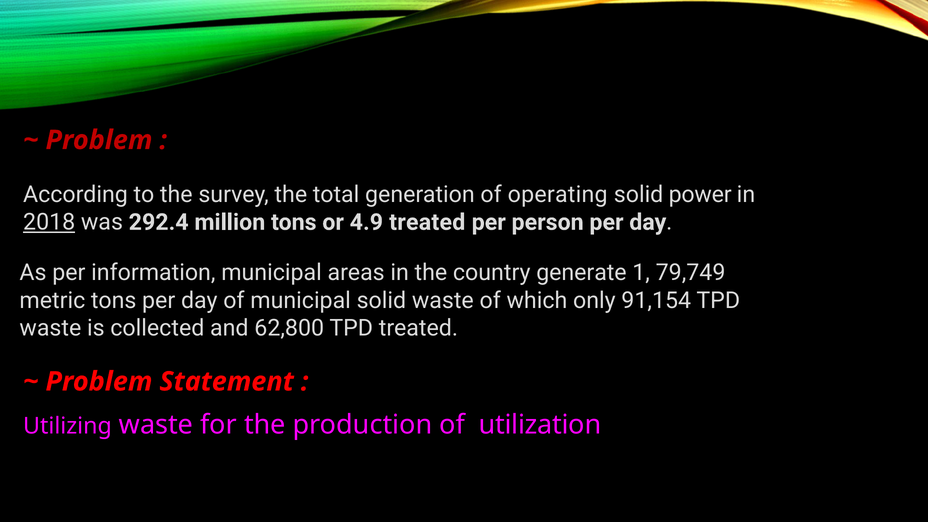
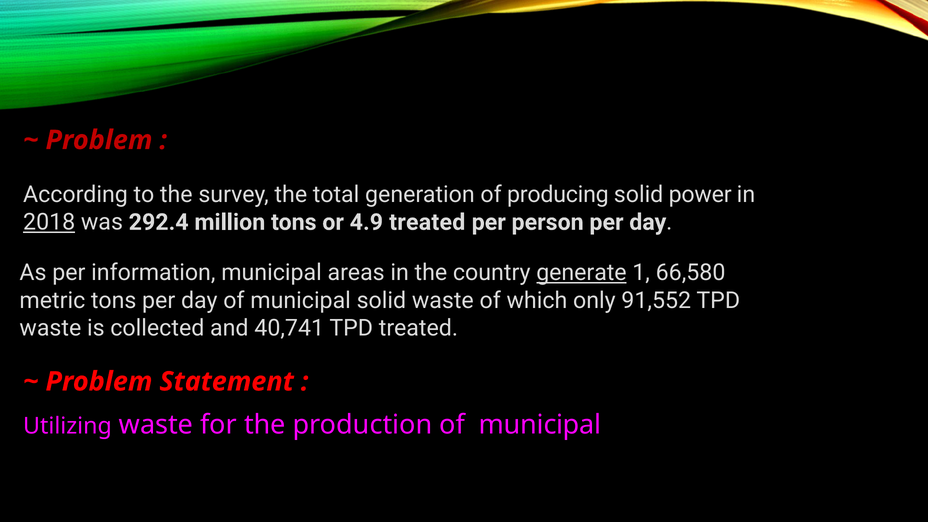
operating: operating -> producing (558, 194)
generate underline: none -> present (581, 273)
79,749: 79,749 -> 66,580 (691, 273)
91,154: 91,154 -> 91,552 (656, 300)
62,800: 62,800 -> 40,741 (289, 328)
production of utilization: utilization -> municipal (540, 425)
